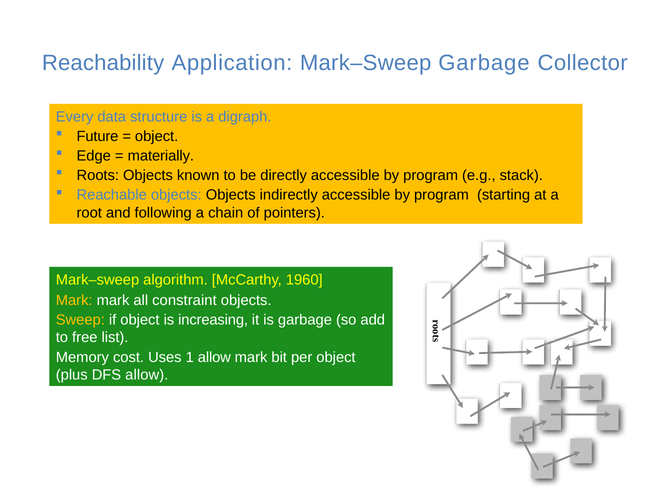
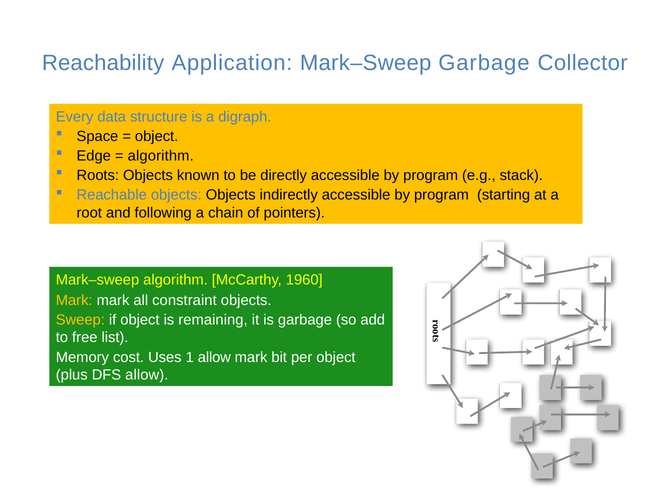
Future: Future -> Space (97, 137)
materially: materially -> algorithm (161, 156)
increasing: increasing -> remaining (213, 320)
